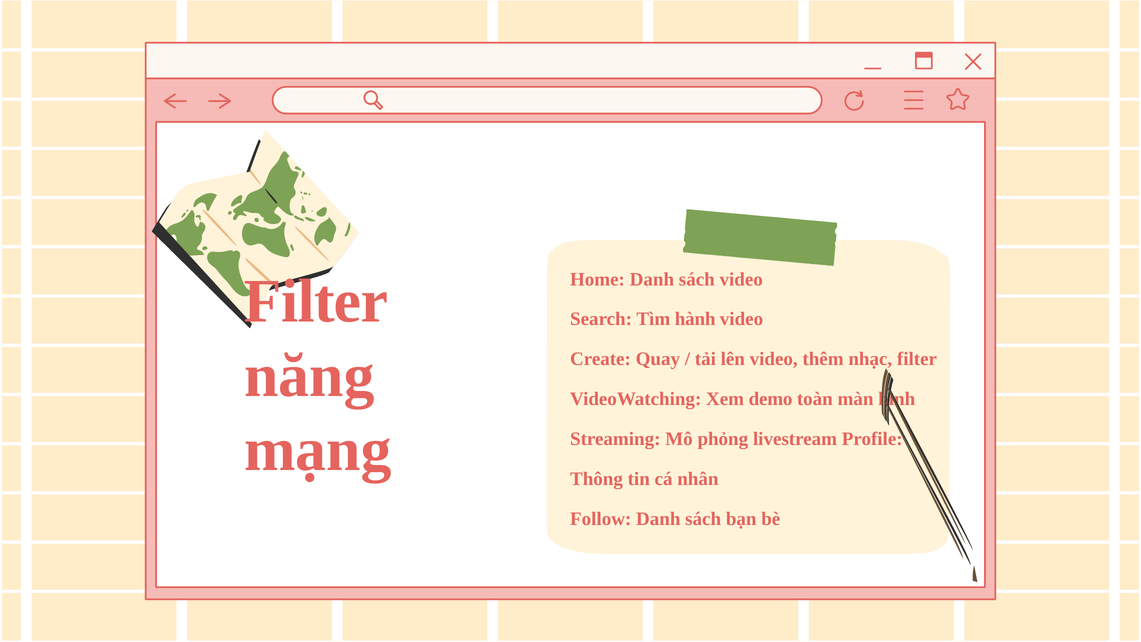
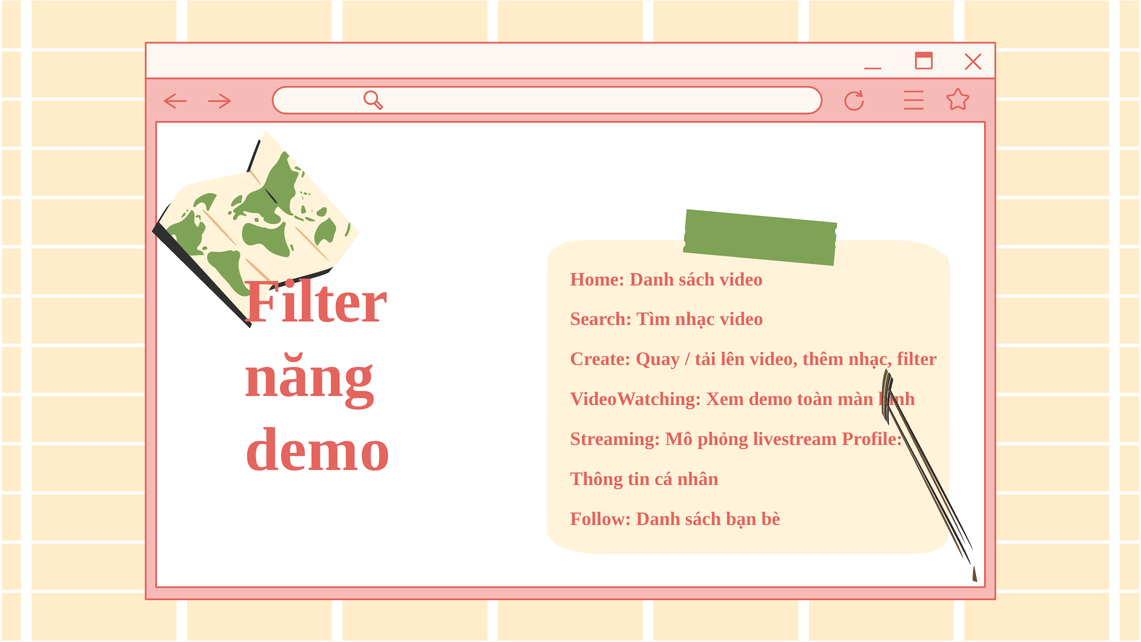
Tìm hành: hành -> nhạc (695, 319)
mạng: mạng -> demo (318, 450)
